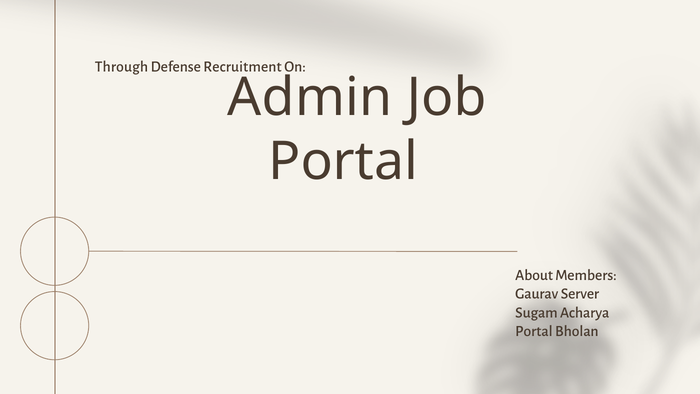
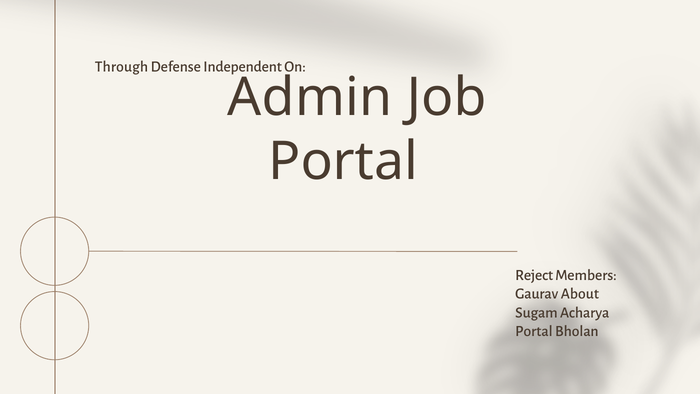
Recruitment: Recruitment -> Independent (243, 67)
About: About -> Reject (534, 275)
Server: Server -> About (580, 294)
